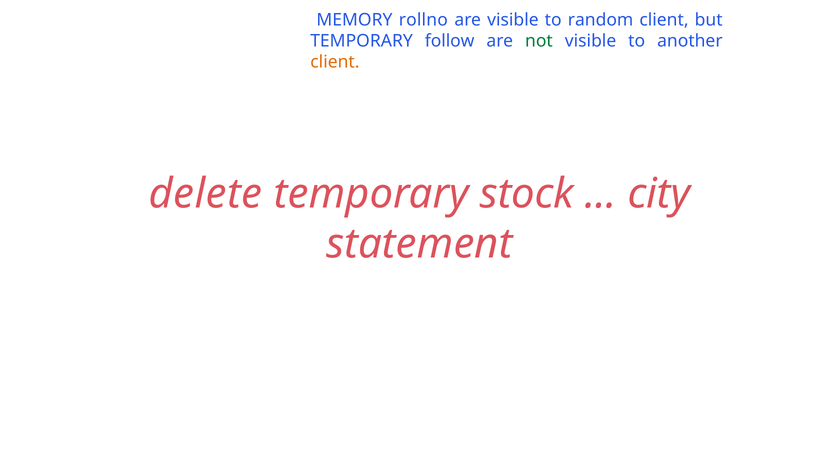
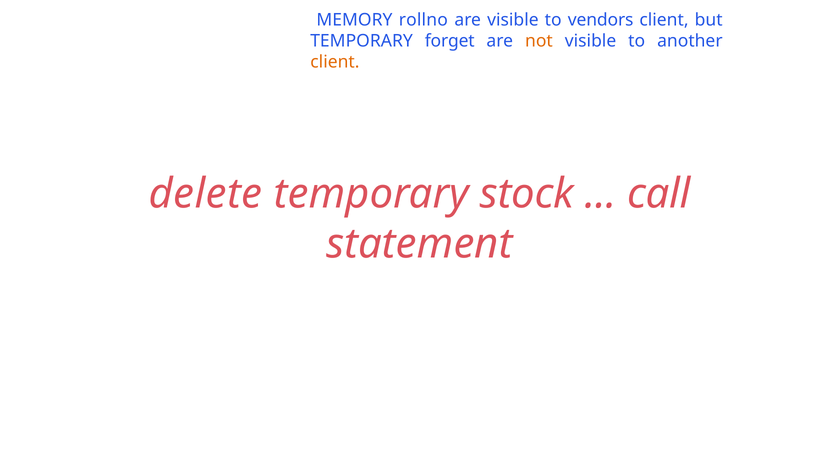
random: random -> vendors (601, 20)
follow: follow -> forget (450, 41)
not colour: green -> orange (539, 41)
city: city -> call (659, 194)
